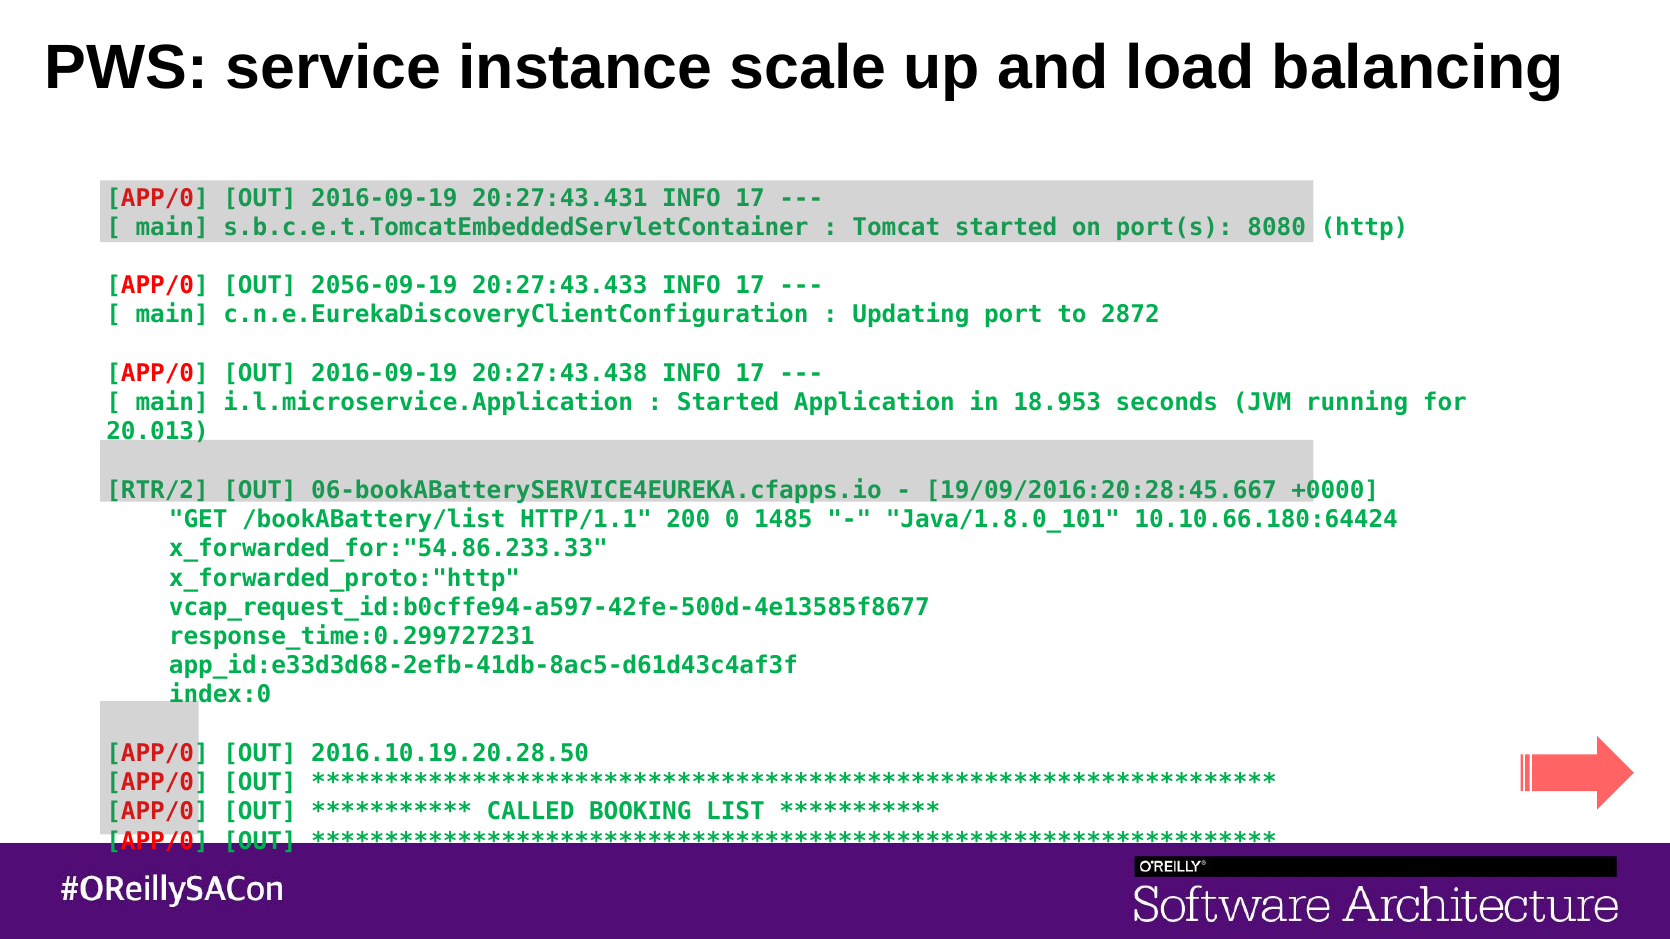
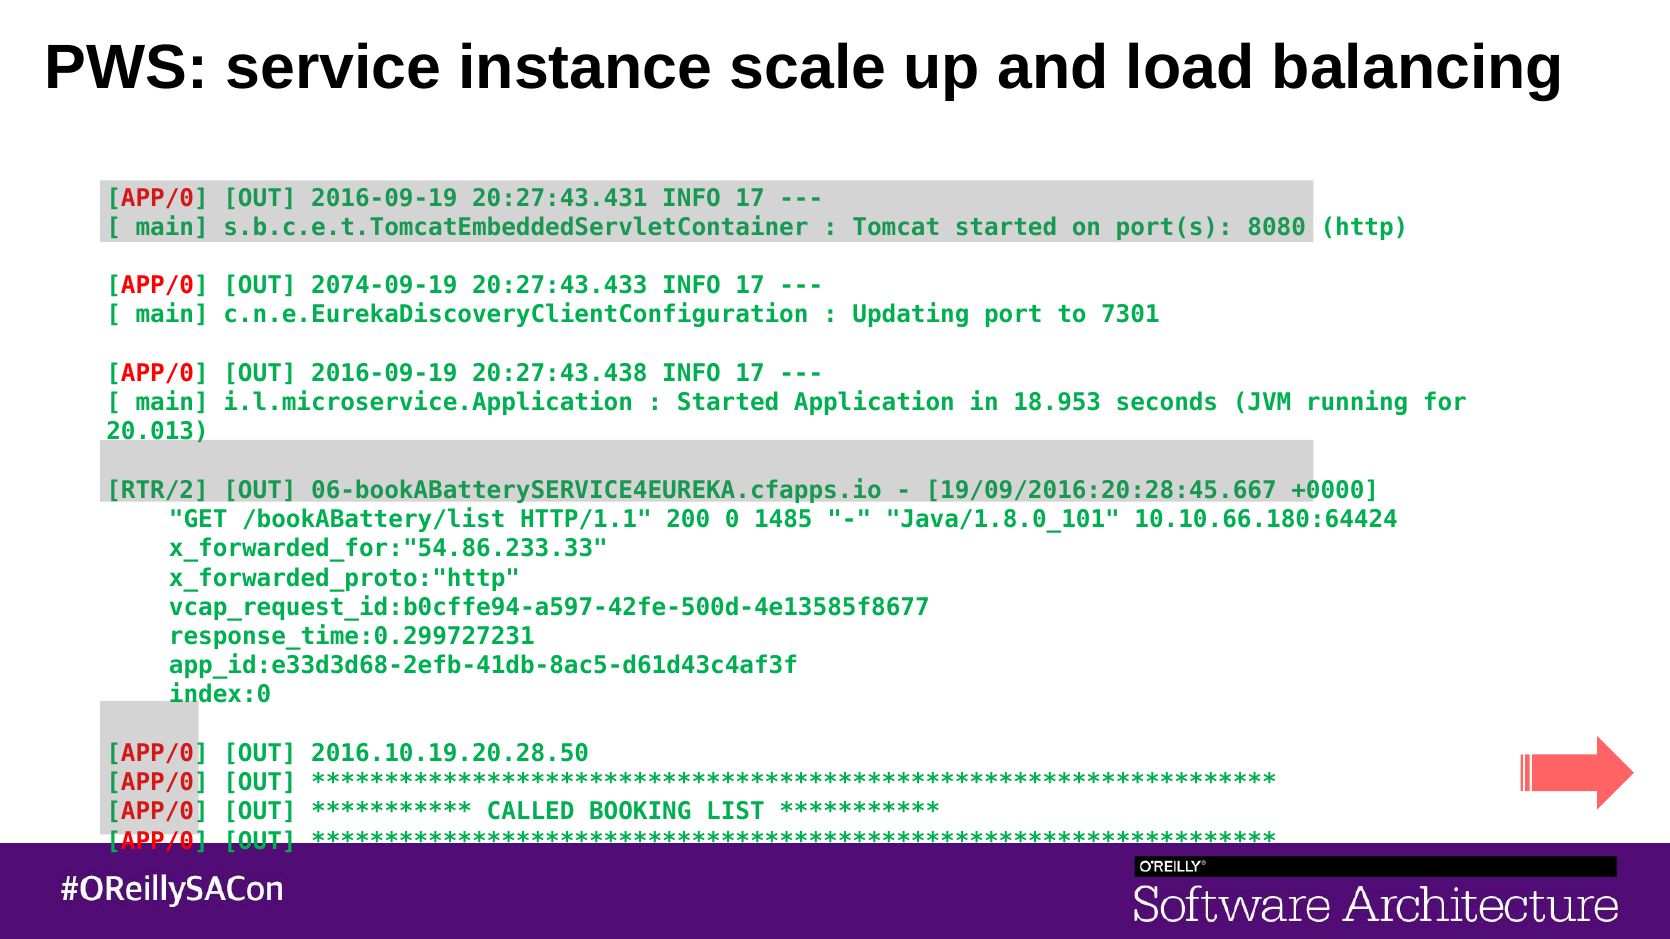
2056-09-19: 2056-09-19 -> 2074-09-19 (384, 286)
2872: 2872 -> 7301 (1130, 315)
